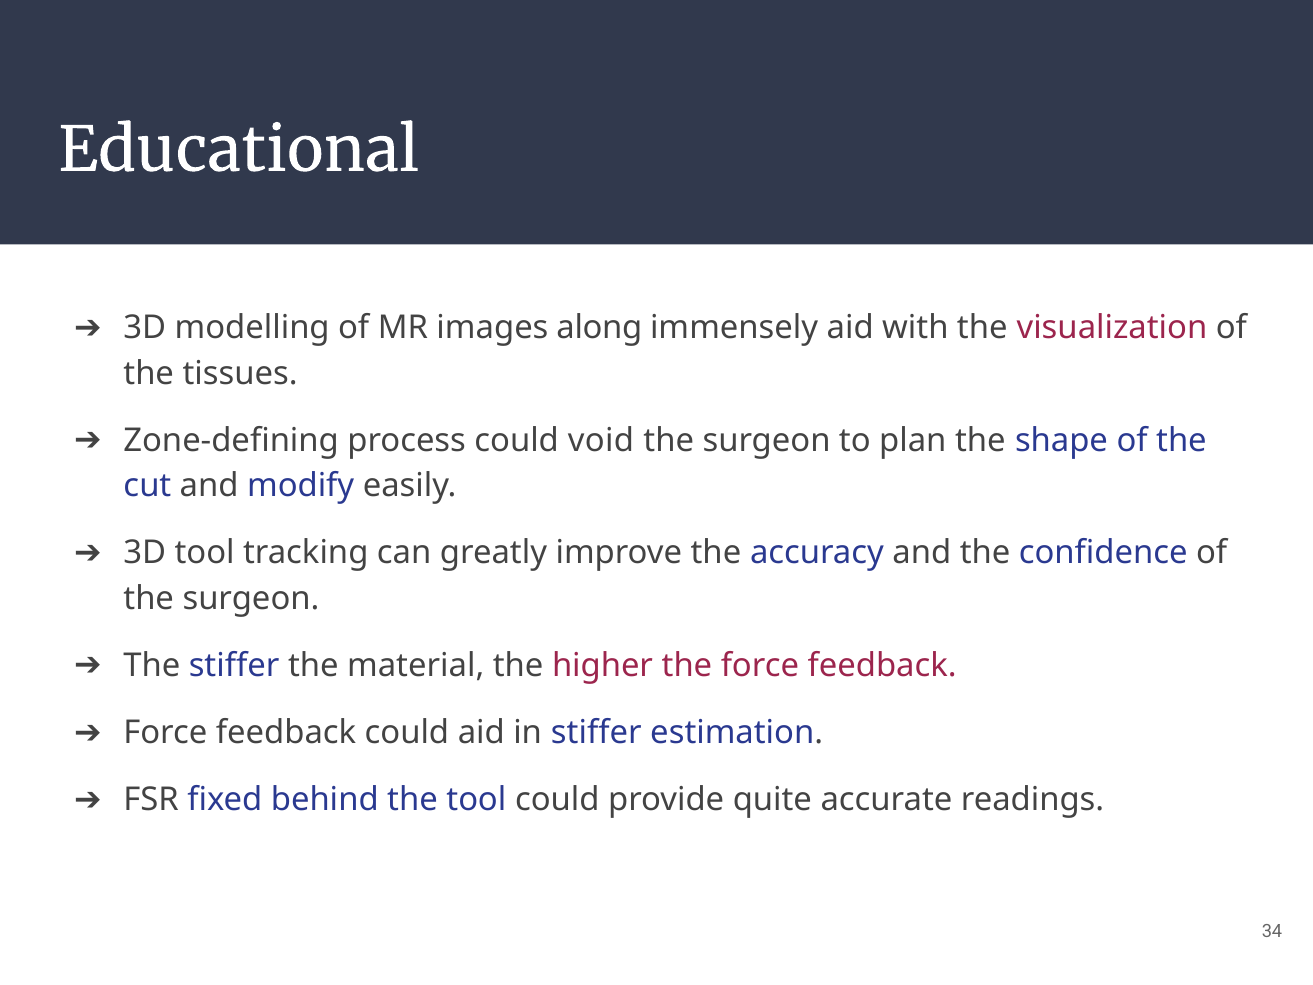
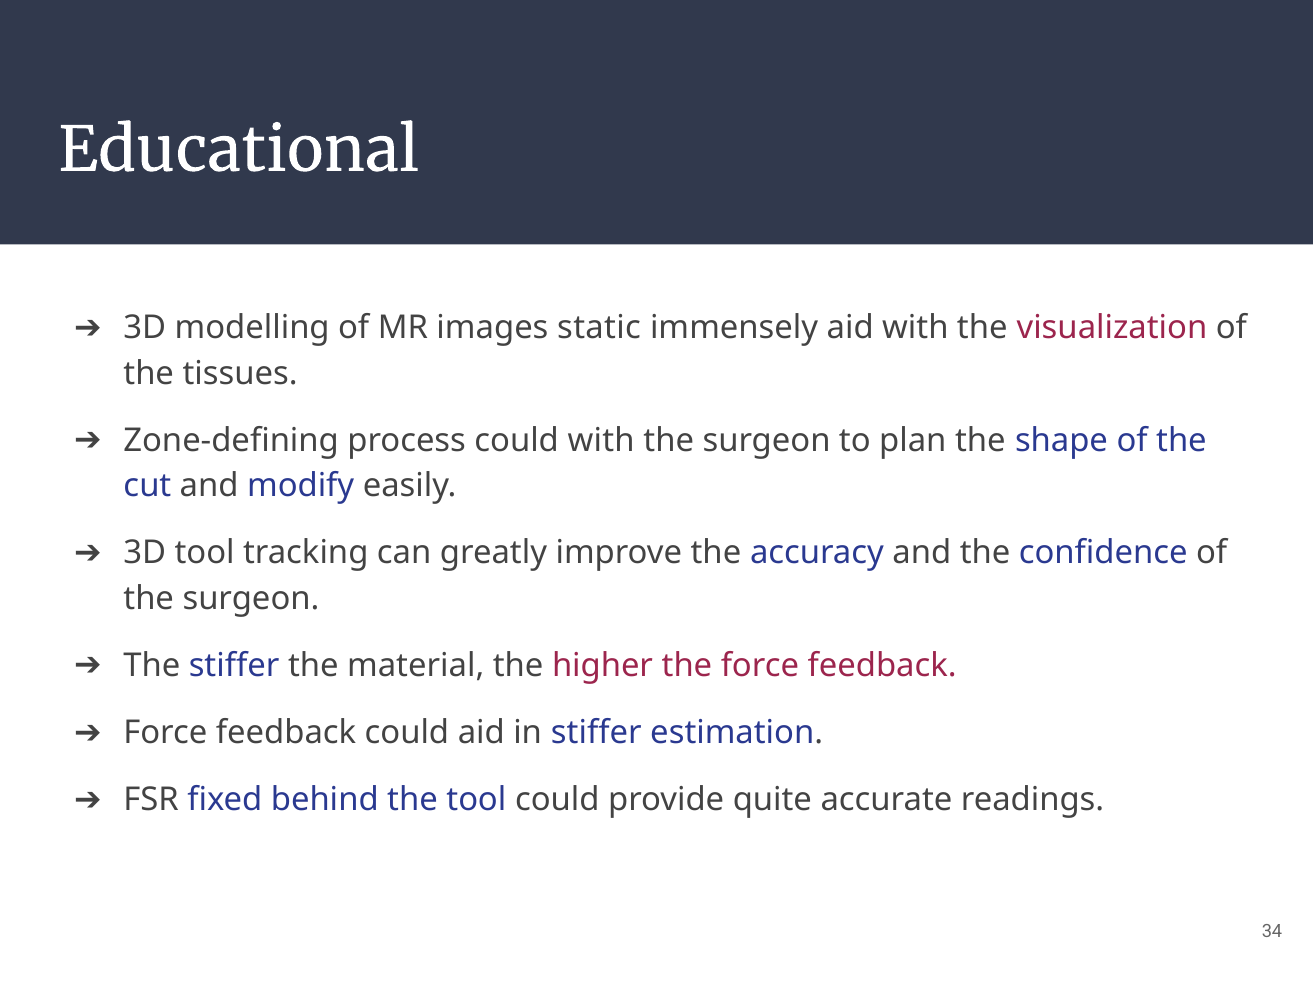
along: along -> static (599, 328)
could void: void -> with (601, 440)
